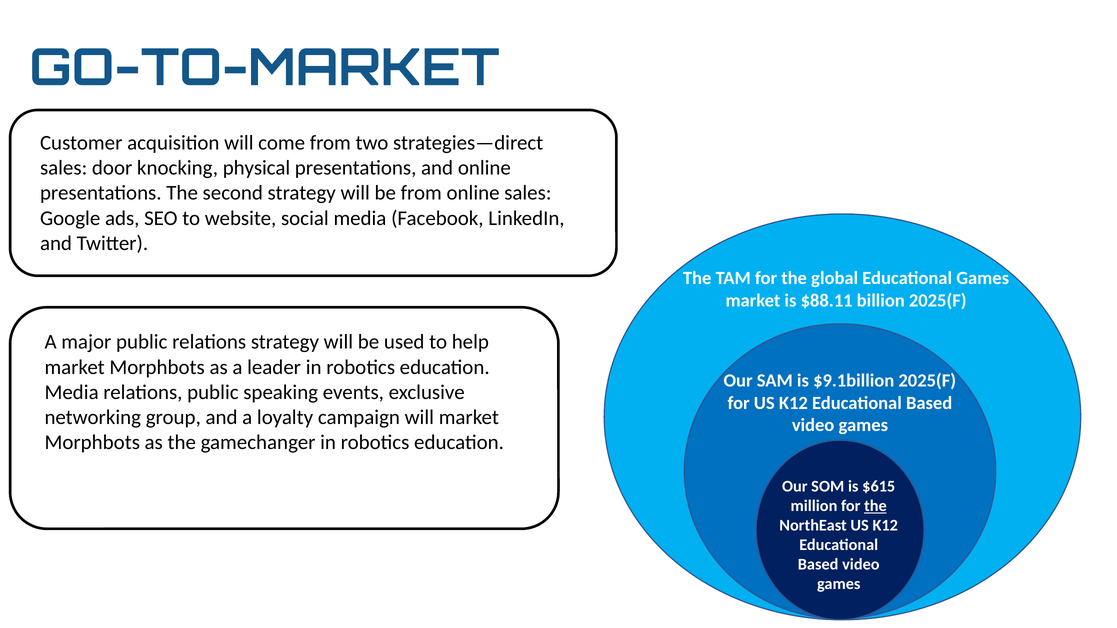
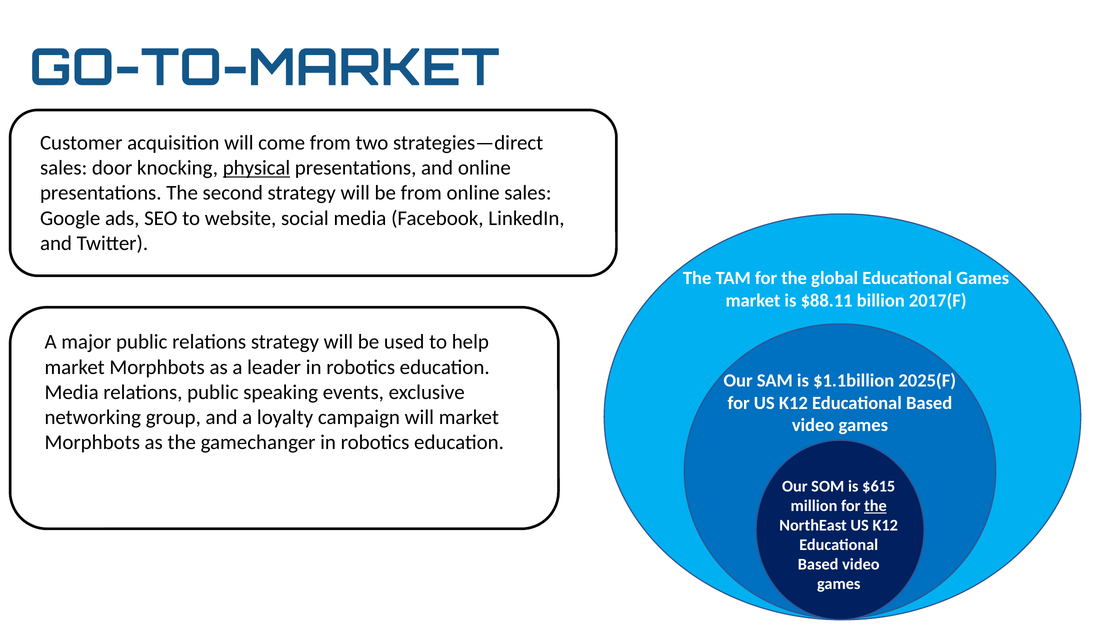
physical underline: none -> present (256, 168)
billion 2025(F: 2025(F -> 2017(F (938, 301)
$9.1billion: $9.1billion -> $1.1billion (854, 381)
